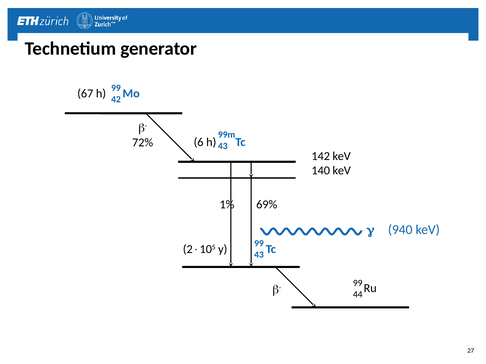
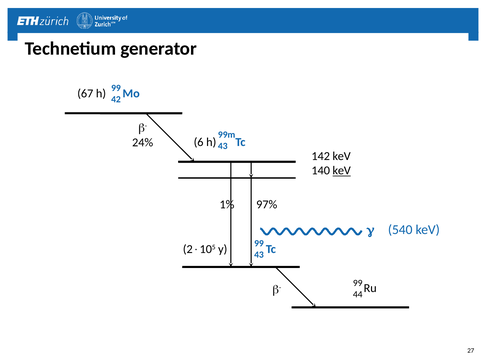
72%: 72% -> 24% (143, 143)
keV underline: none -> present (342, 171)
69%: 69% -> 97% (267, 205)
940: 940 -> 540 (400, 230)
